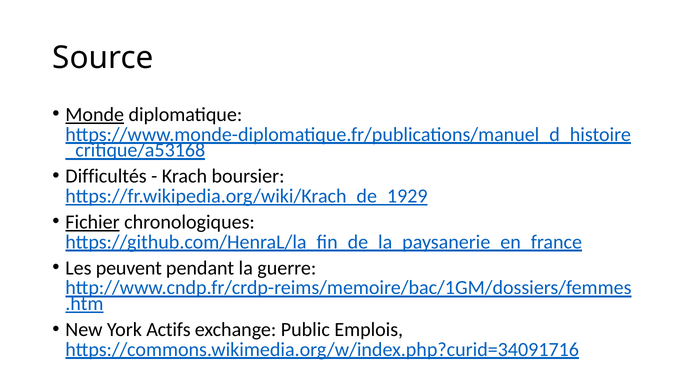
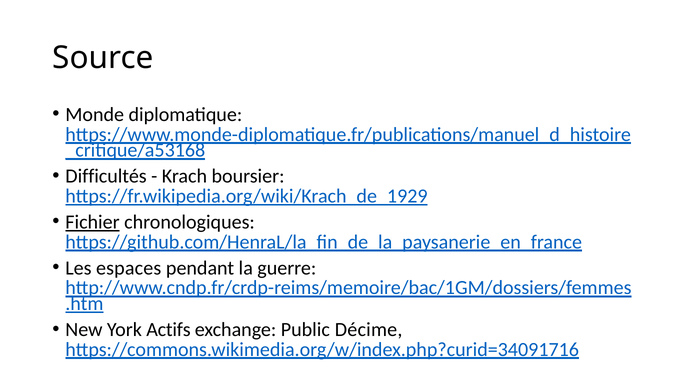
Monde underline: present -> none (95, 115)
peuvent: peuvent -> espaces (129, 268)
Emplois: Emplois -> Décime (369, 330)
